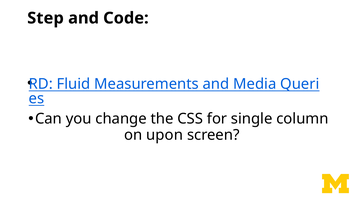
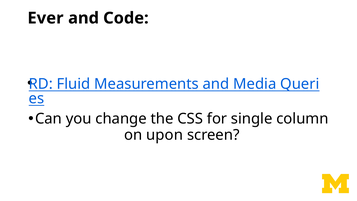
Step: Step -> Ever (45, 18)
